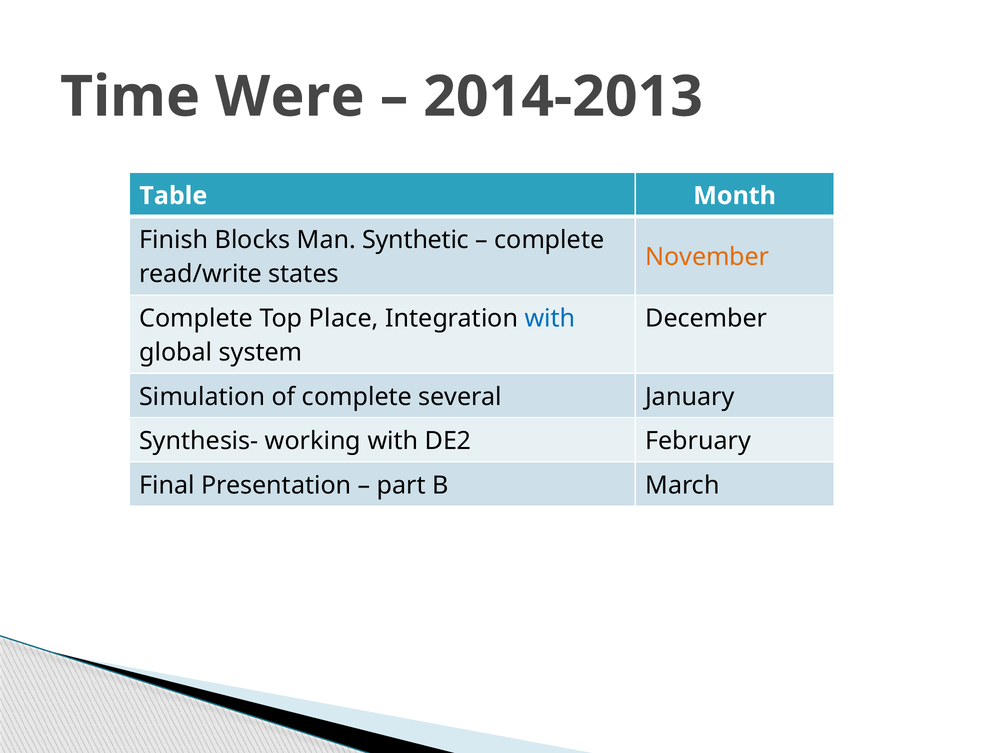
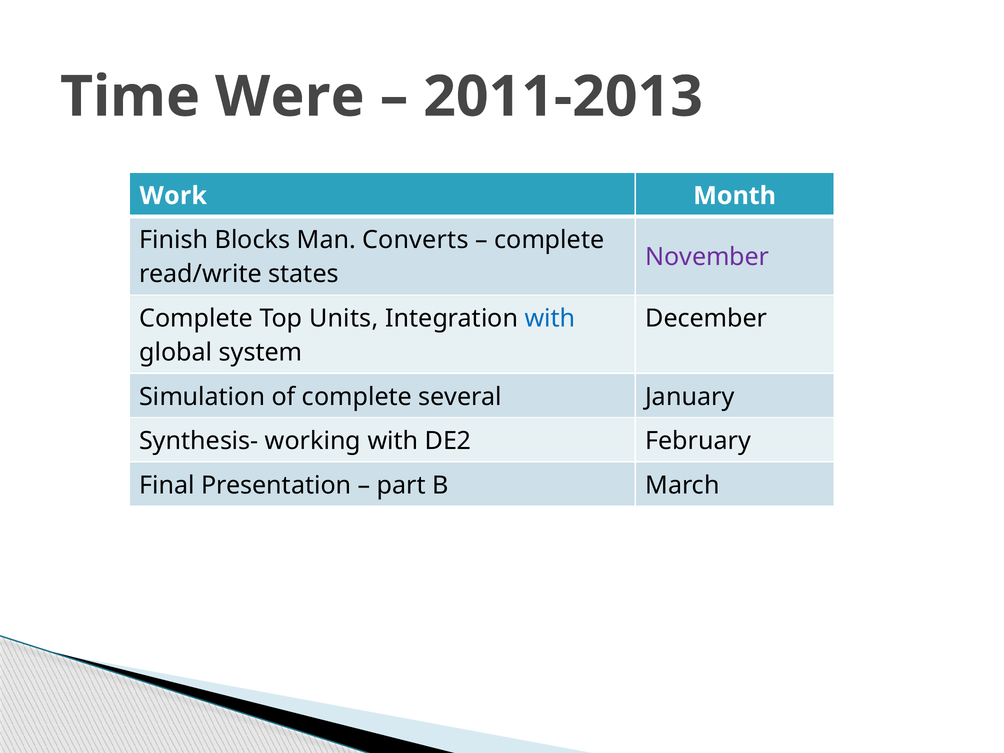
2014-2013: 2014-2013 -> 2011-2013 (563, 97)
Table: Table -> Work (173, 196)
Synthetic: Synthetic -> Converts (415, 240)
November colour: orange -> purple (707, 257)
Place: Place -> Units (344, 318)
